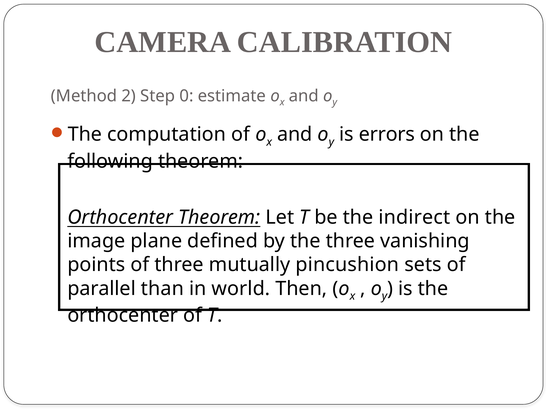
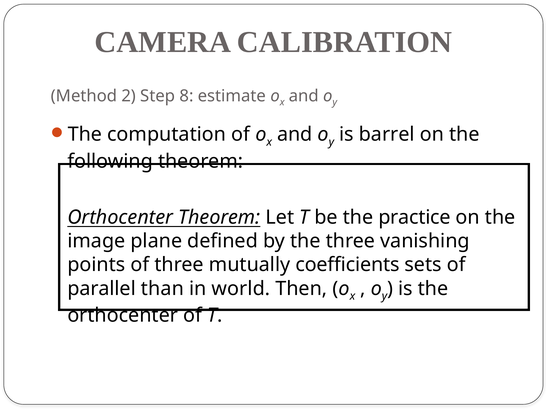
0: 0 -> 8 (187, 96)
errors: errors -> barrel (387, 134)
indirect: indirect -> practice (415, 218)
pincushion: pincushion -> coefficients (347, 265)
